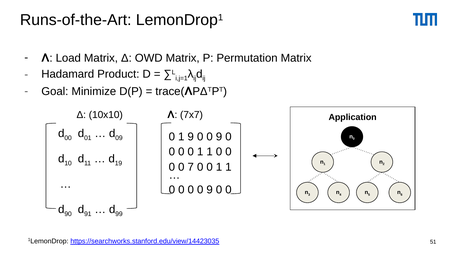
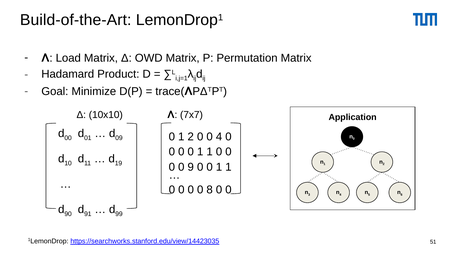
Runs-of-the-Art: Runs-of-the-Art -> Build-of-the-Art (76, 20)
1 9: 9 -> 2 (191, 137)
9: 9 -> 4 (219, 137)
7: 7 -> 9 (191, 167)
0 0 0 9: 9 -> 8 (210, 190)
